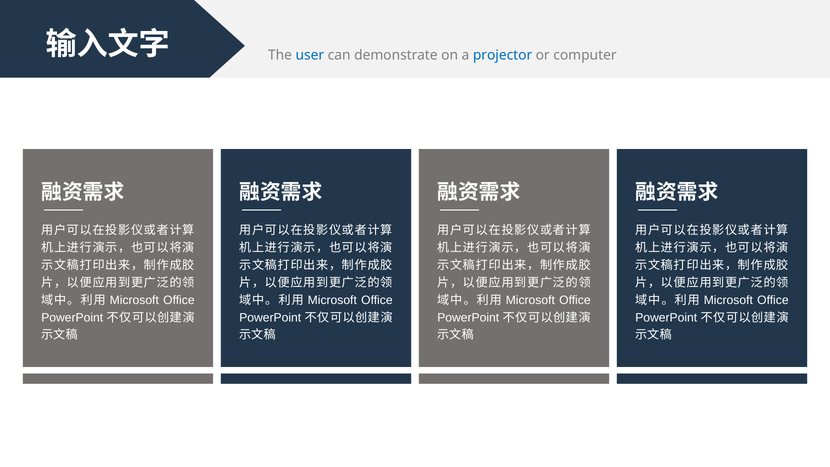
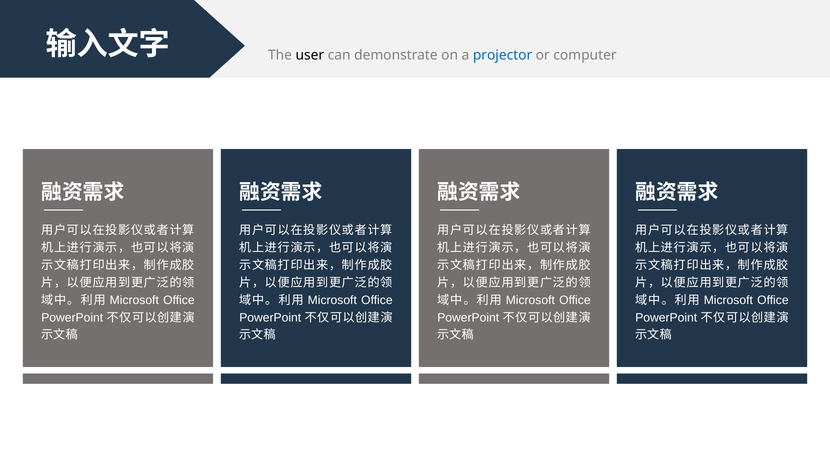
user colour: blue -> black (310, 55)
